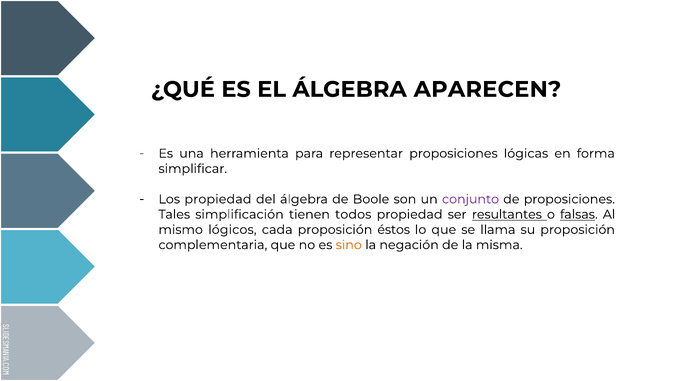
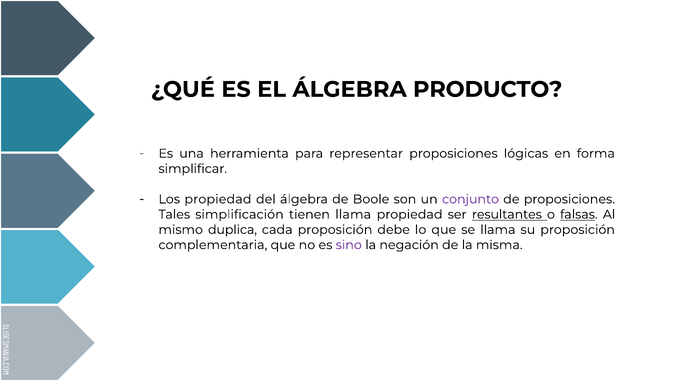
APARECEN: APARECEN -> PRODUCTO (488, 89)
tienen todos: todos -> llama (353, 214)
lógicos: lógicos -> duplica (232, 230)
éstos: éstos -> debe (394, 230)
sino colour: orange -> purple (349, 245)
